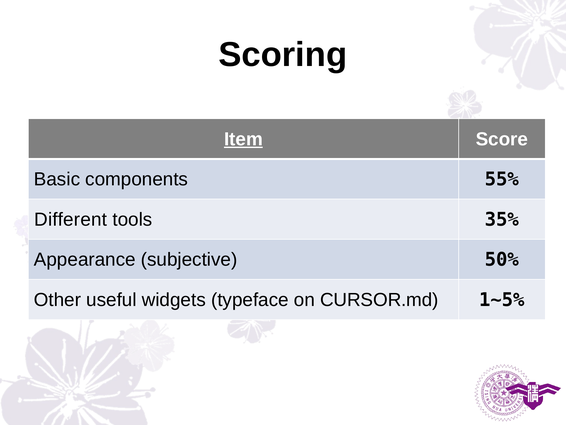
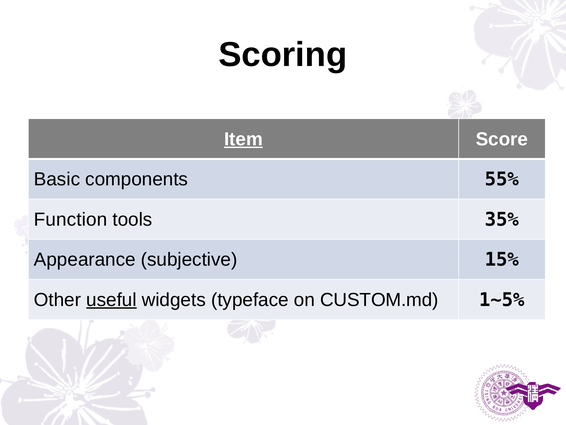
Different: Different -> Function (71, 219)
50%: 50% -> 15% (502, 259)
useful underline: none -> present (111, 299)
CURSOR.md: CURSOR.md -> CUSTOM.md (379, 299)
